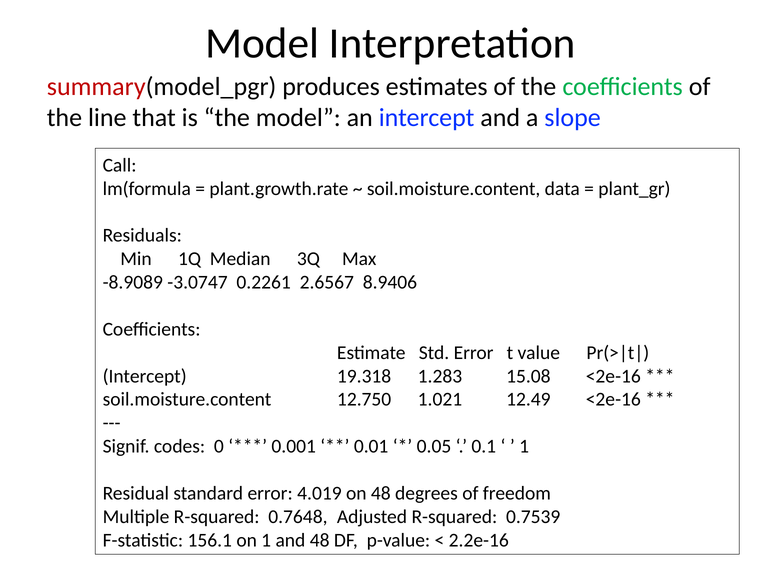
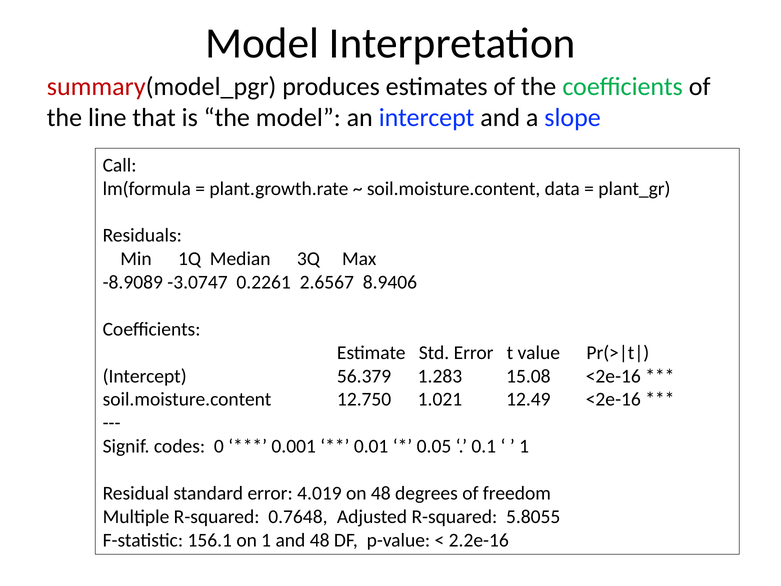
19.318: 19.318 -> 56.379 (364, 376)
0.7539: 0.7539 -> 5.8055 (533, 517)
